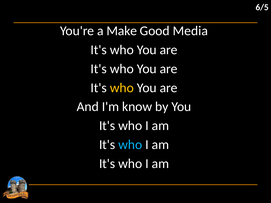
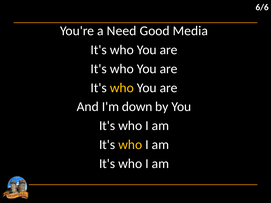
6/5: 6/5 -> 6/6 (262, 7)
Make: Make -> Need (122, 31)
know: know -> down (137, 107)
who colour: light blue -> yellow (130, 145)
